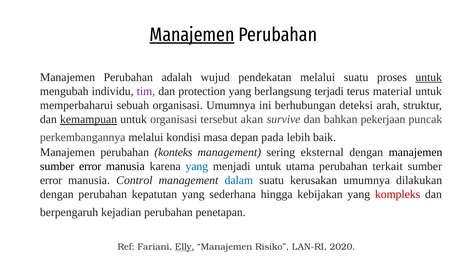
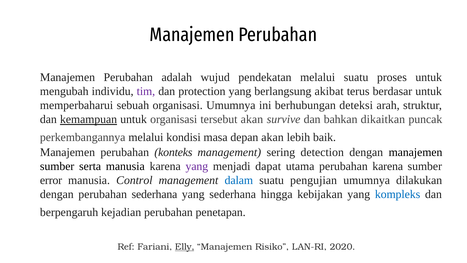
Manajemen underline: present -> none (192, 35)
untuk underline: present -> none (429, 77)
terjadi: terjadi -> akibat (329, 91)
material: material -> berdasar (392, 91)
pekerjaan: pekerjaan -> dikaitkan (383, 119)
depan pada: pada -> akan (273, 137)
eksternal: eksternal -> detection (322, 152)
error: error -> serta (90, 166)
yang colour: blue -> purple (197, 166)
menjadi untuk: untuk -> dapat (268, 166)
perubahan terkait: terkait -> karena (388, 166)
kerusakan: kerusakan -> pengujian (314, 180)
perubahan kepatutan: kepatutan -> sederhana (154, 194)
kompleks colour: red -> blue (398, 194)
